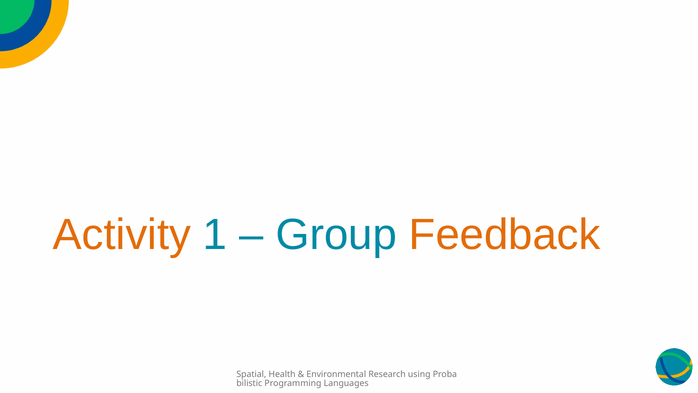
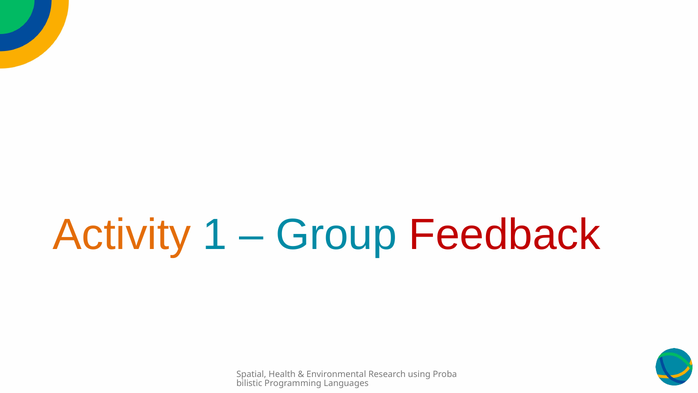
Feedback colour: orange -> red (505, 235)
